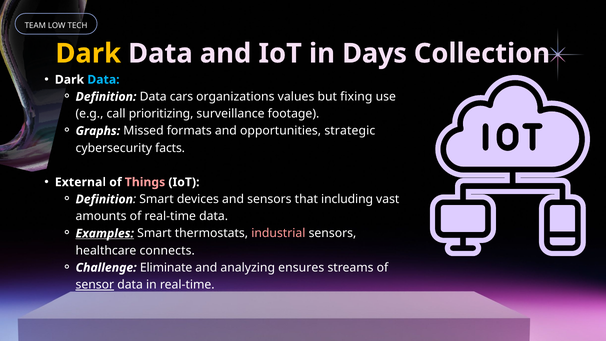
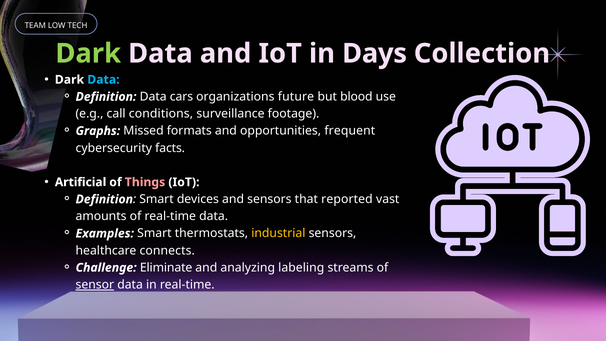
Dark colour: yellow -> light green (88, 53)
values: values -> future (296, 97)
fixing: fixing -> blood (356, 97)
prioritizing: prioritizing -> conditions (161, 114)
strategic: strategic -> frequent (350, 131)
External: External -> Artificial (80, 182)
including: including -> reported (347, 199)
Examples underline: present -> none (105, 233)
industrial colour: pink -> yellow (278, 233)
ensures: ensures -> labeling (301, 268)
